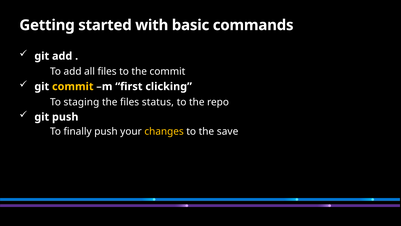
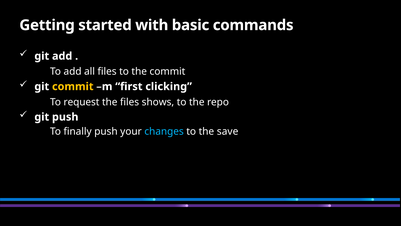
staging: staging -> request (81, 102)
status: status -> shows (158, 102)
changes colour: yellow -> light blue (164, 131)
